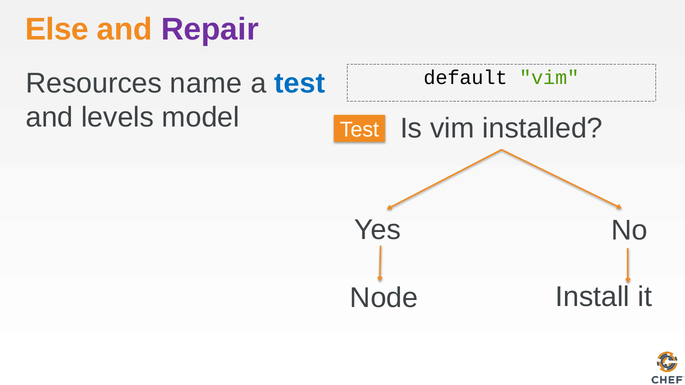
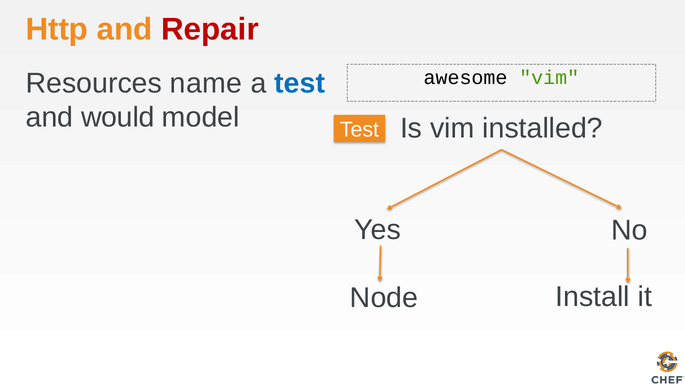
Else: Else -> Http (57, 30)
Repair colour: purple -> red (210, 30)
default: default -> awesome (465, 78)
levels: levels -> would (118, 118)
